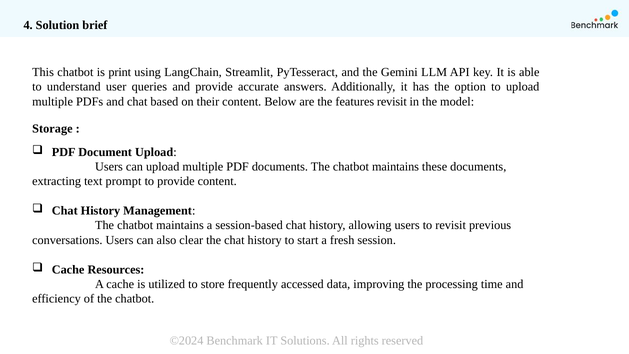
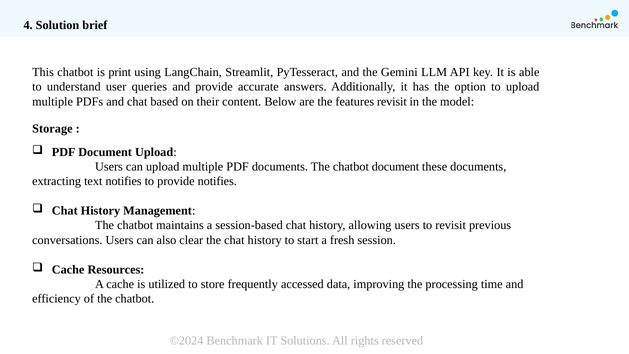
documents The chatbot maintains: maintains -> document (396, 167)
text prompt: prompt -> notifies (124, 181)
provide content: content -> notifies (217, 181)
